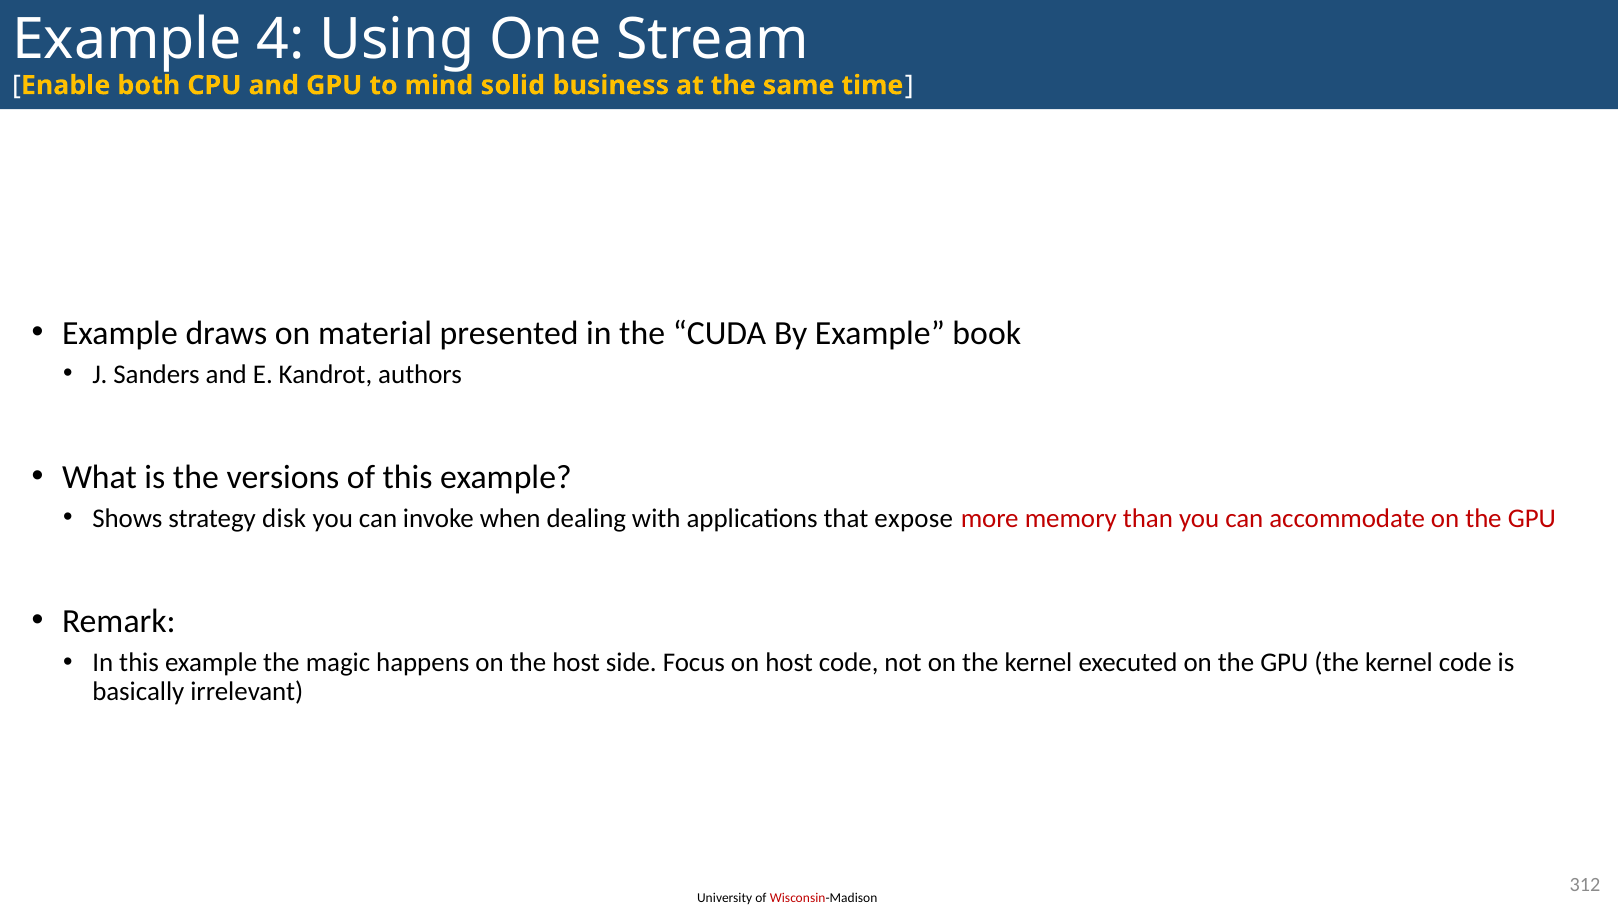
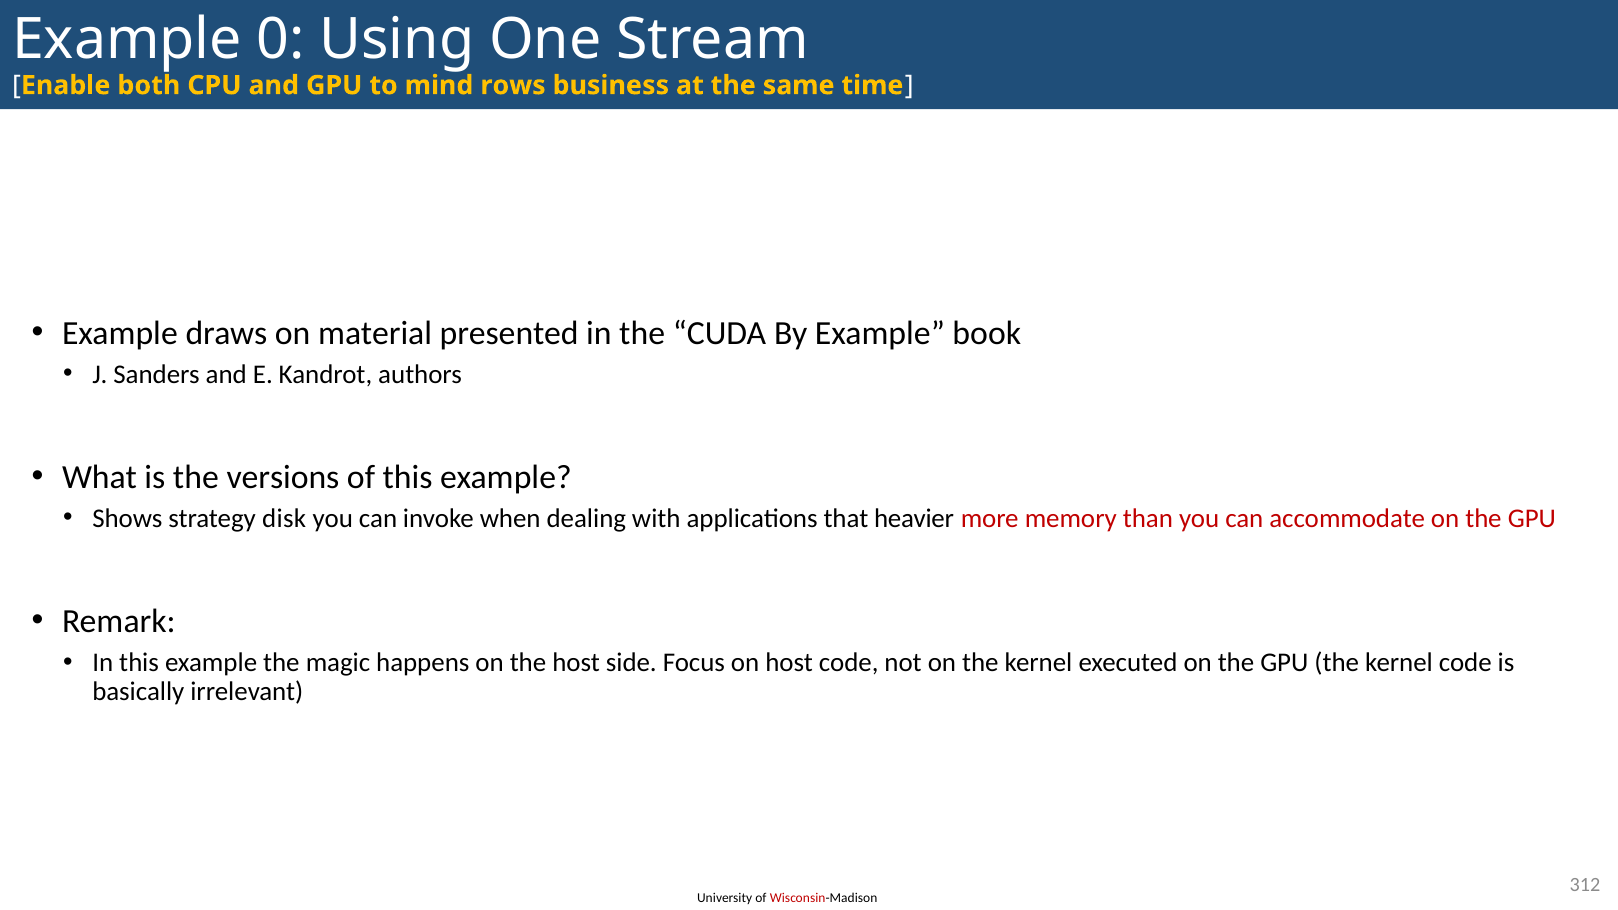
4: 4 -> 0 (281, 40)
solid: solid -> rows (513, 85)
expose: expose -> heavier (914, 518)
